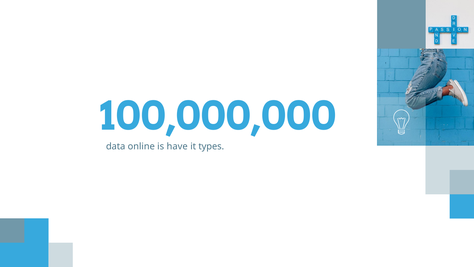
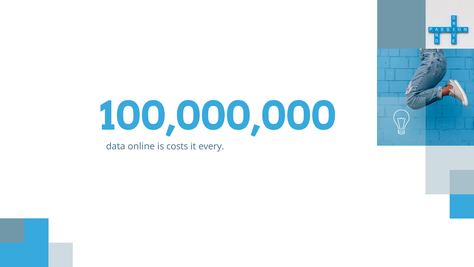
have: have -> costs (177, 146)
types: types -> every (211, 146)
